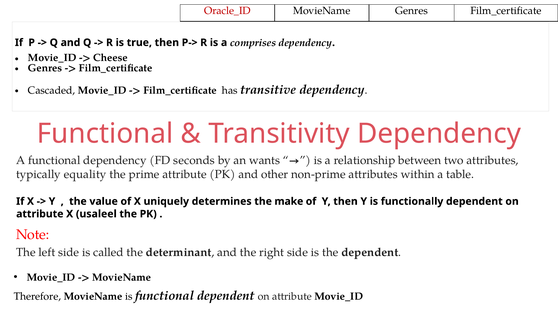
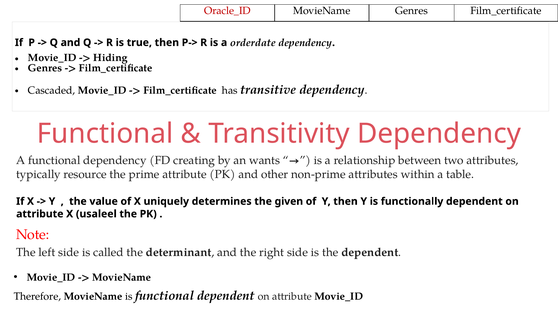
comprises: comprises -> orderdate (253, 43)
Cheese: Cheese -> Hiding (110, 58)
seconds: seconds -> creating (194, 160)
equality: equality -> resource (85, 174)
make: make -> given (289, 201)
